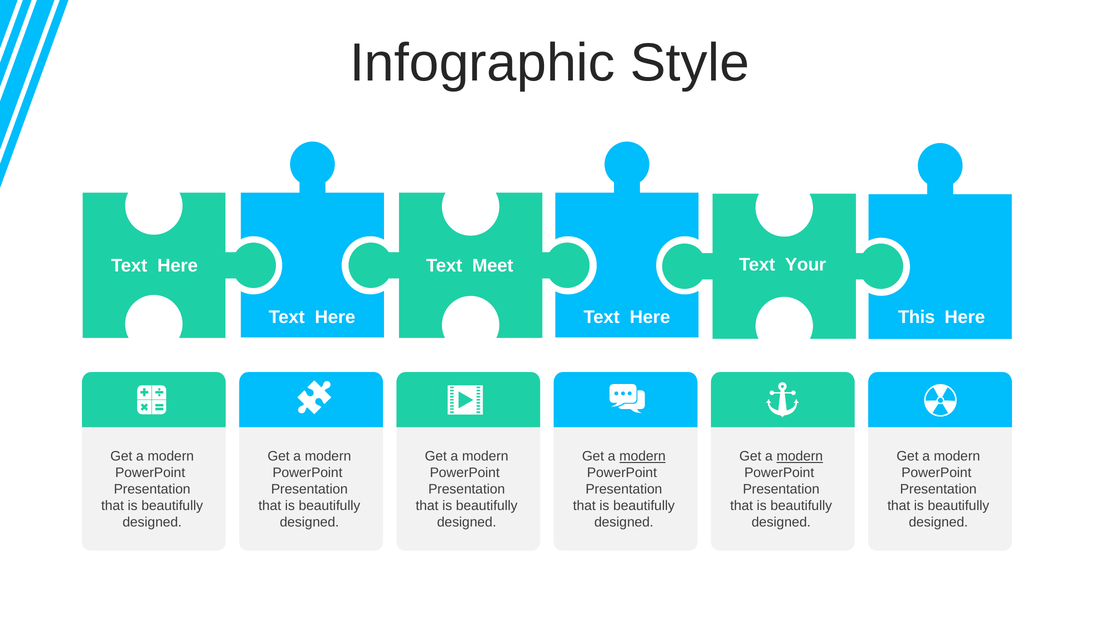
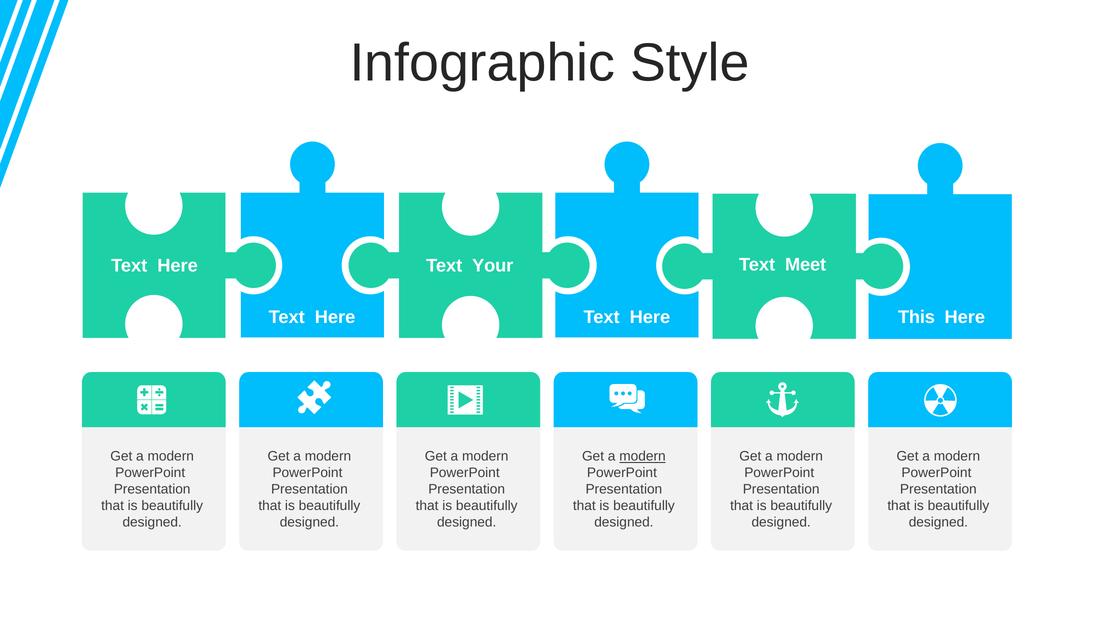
Meet: Meet -> Your (493, 266)
Your: Your -> Meet (806, 265)
modern underline: present -> none (800, 457)
